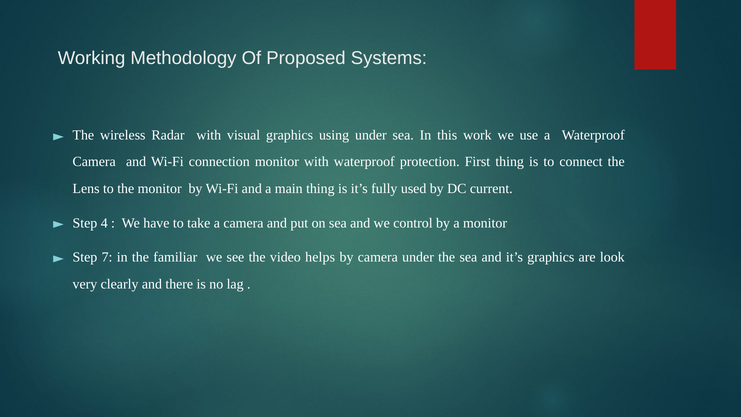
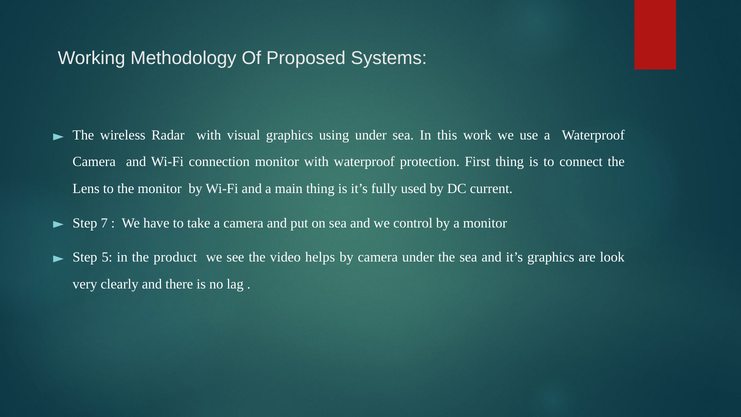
4: 4 -> 7 (104, 223)
7: 7 -> 5 (107, 257)
familiar: familiar -> product (175, 257)
